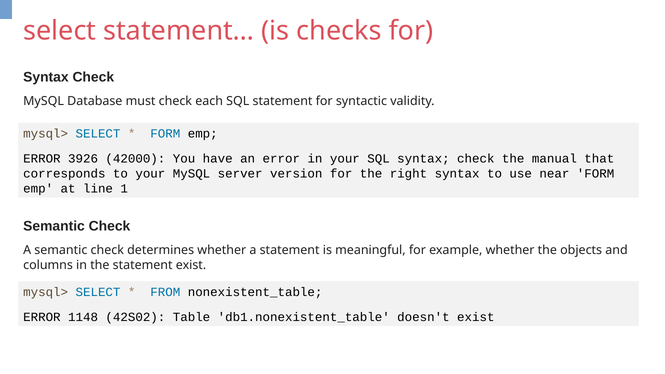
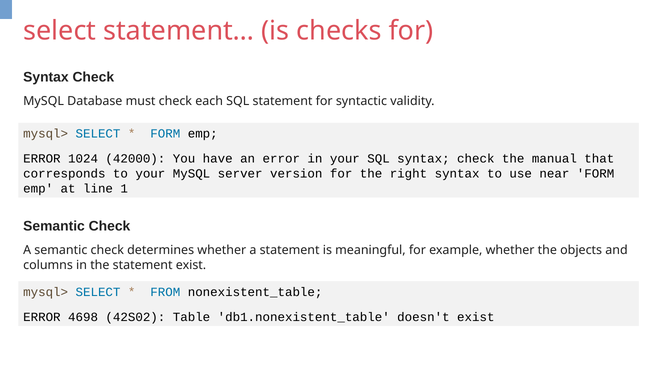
3926: 3926 -> 1024 (83, 159)
1148: 1148 -> 4698 (83, 317)
